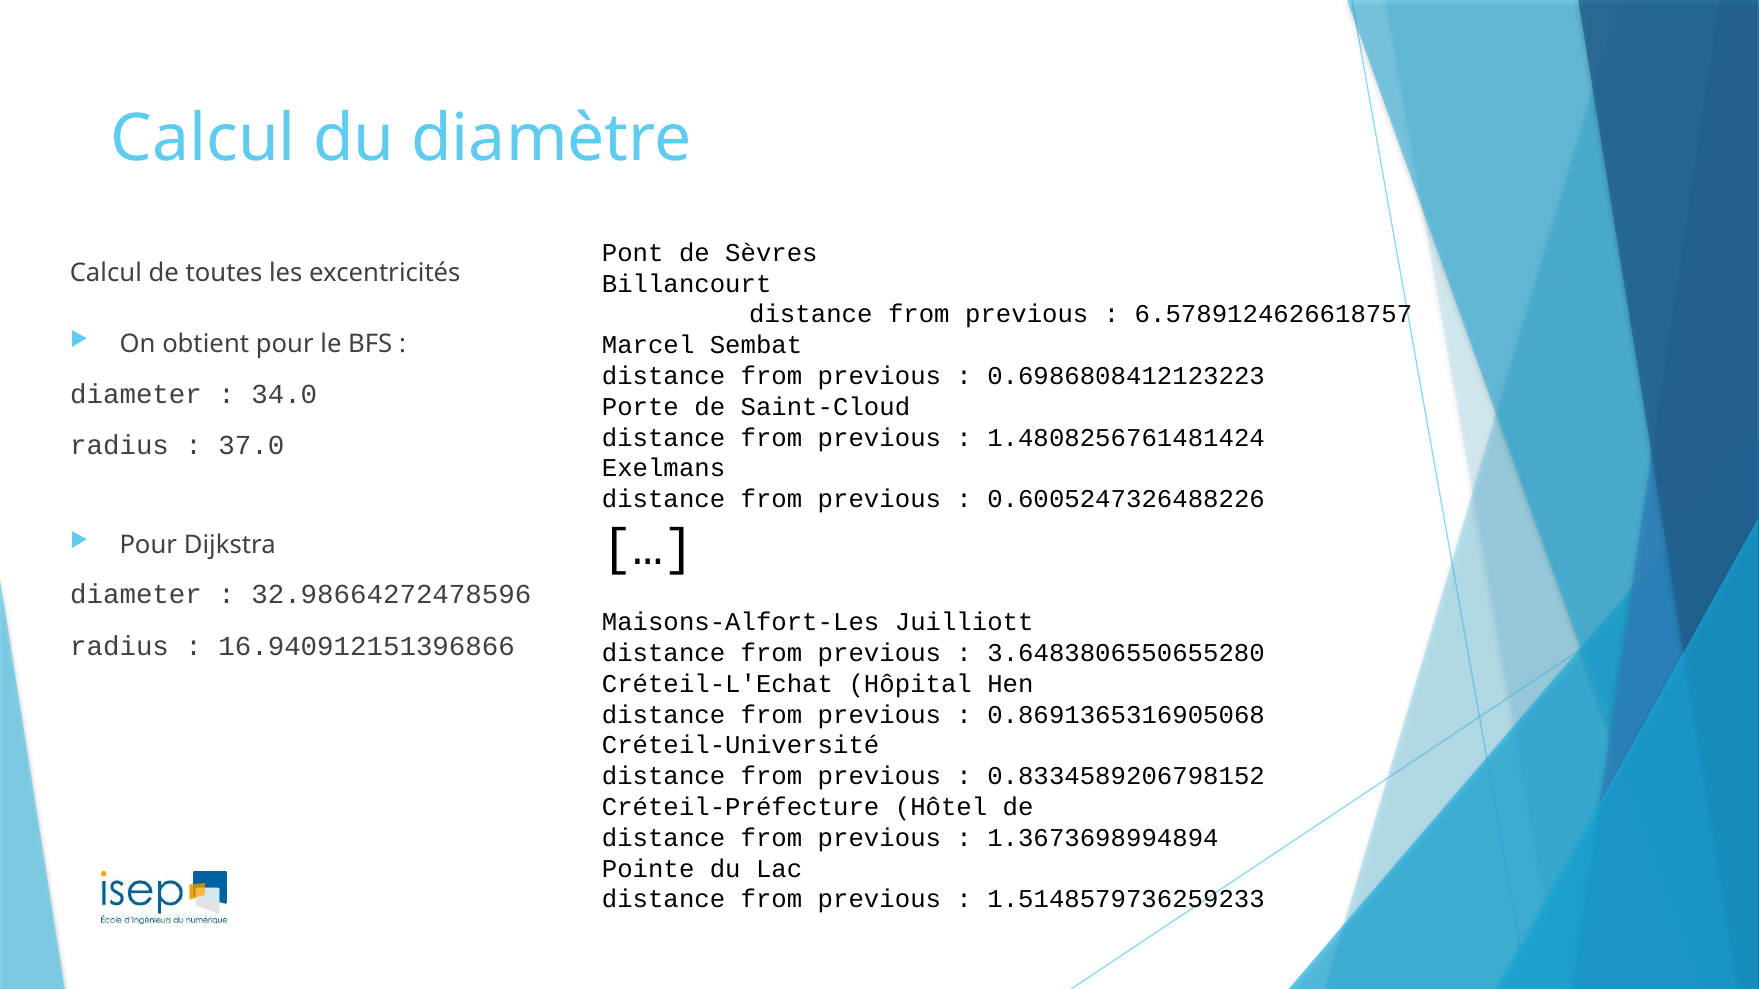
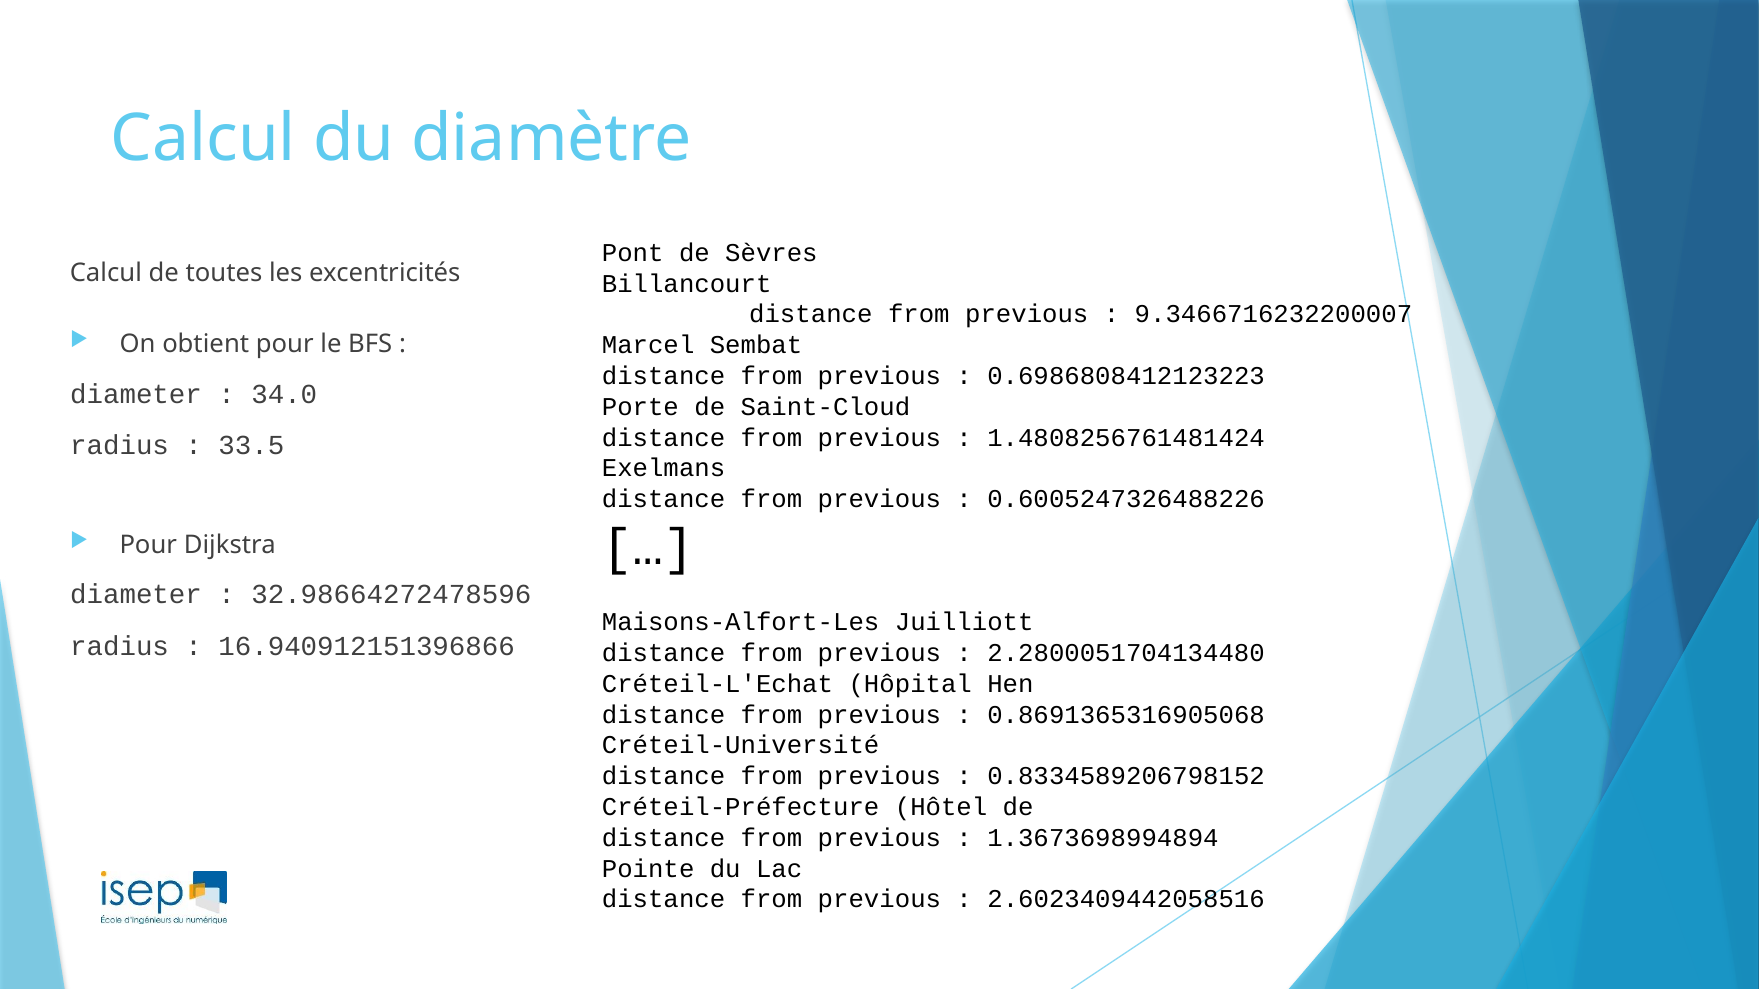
6.5789124626618757: 6.5789124626618757 -> 9.3466716232200007 (1273, 315)
37.0: 37.0 -> 33.5 (251, 446)
3.6483806550655280: 3.6483806550655280 -> 2.2800051704134480 (1126, 653)
1.5148579736259233: 1.5148579736259233 -> 2.6023409442058516 (1126, 900)
